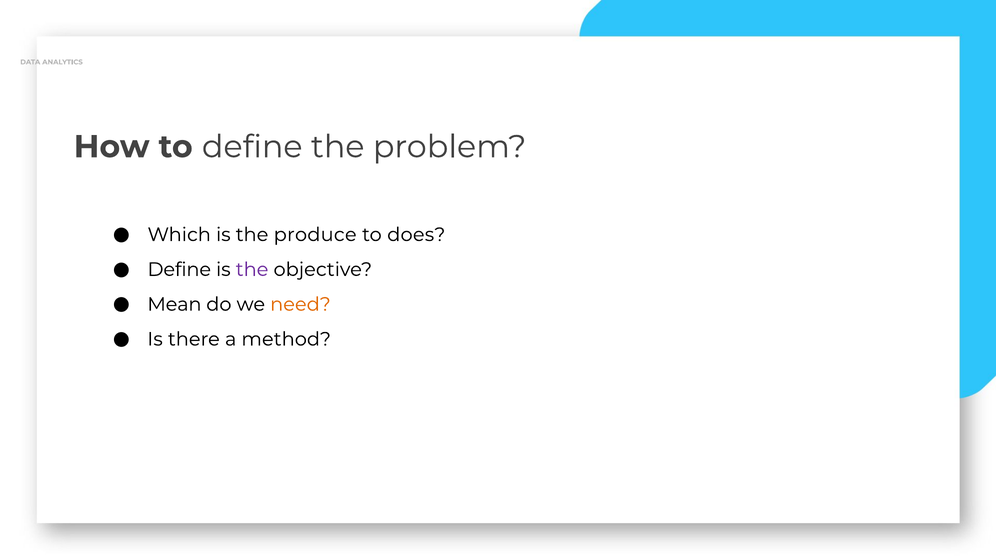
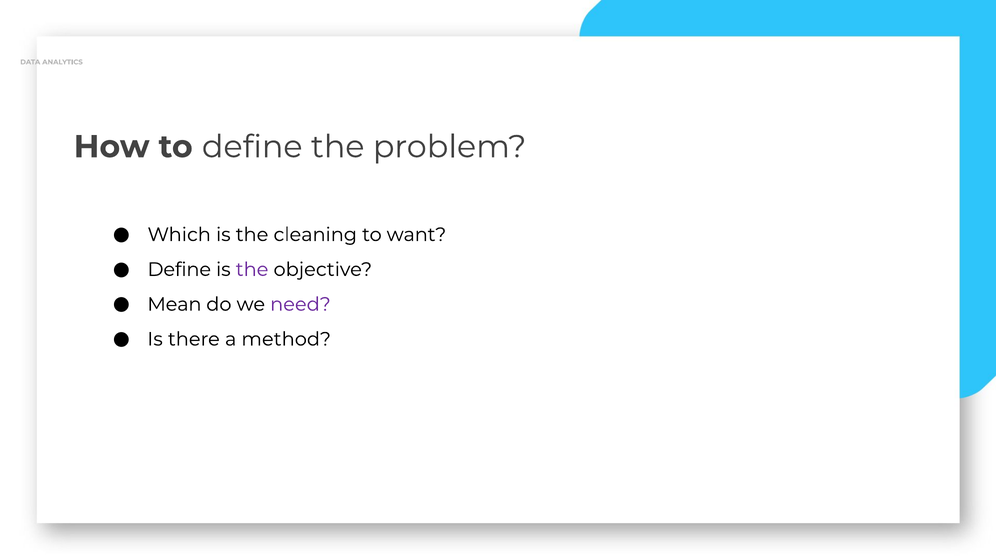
produce: produce -> cleaning (315, 235)
does: does -> want (416, 235)
need colour: orange -> purple (300, 304)
